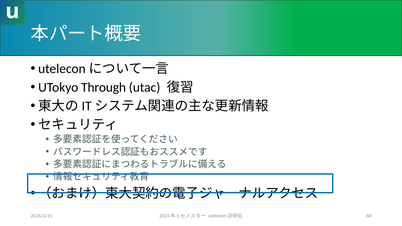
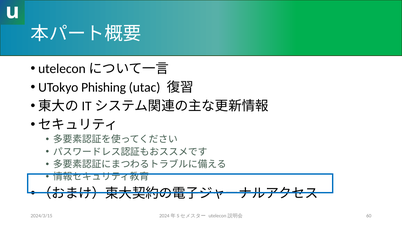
Through: Through -> Phishing (104, 88)
